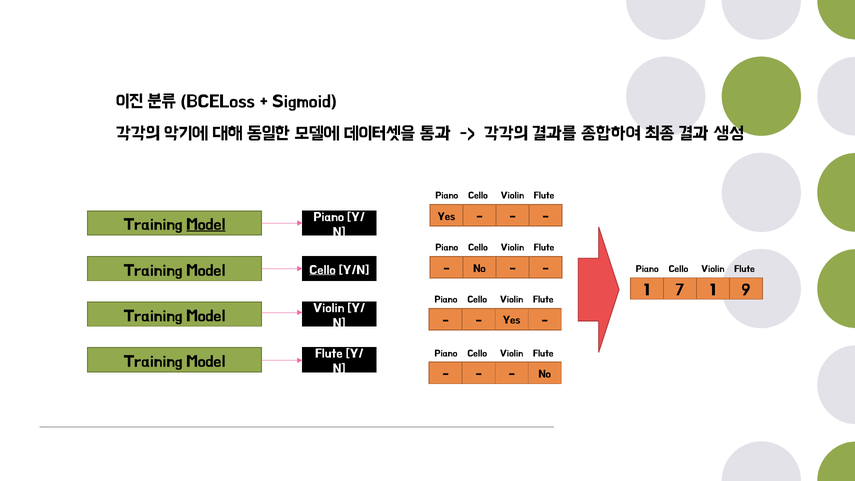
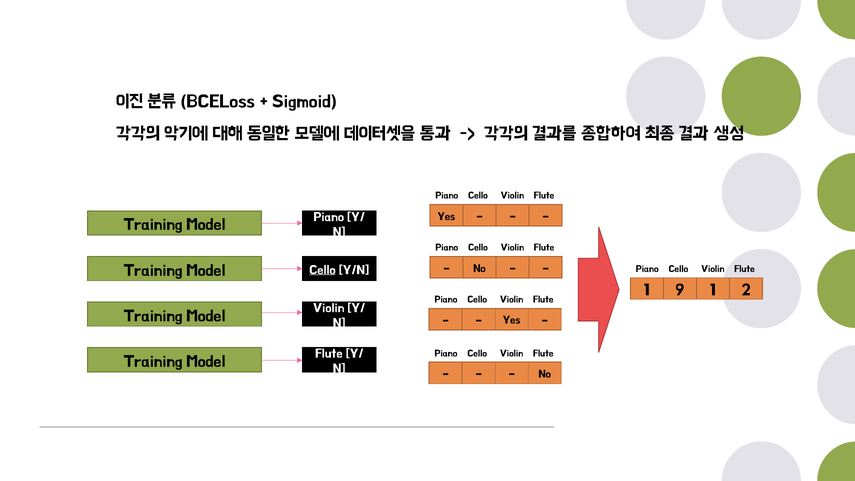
Model underline: present -> none (206, 224)
7: 7 -> 9 (680, 290)
9: 9 -> 2 (746, 290)
